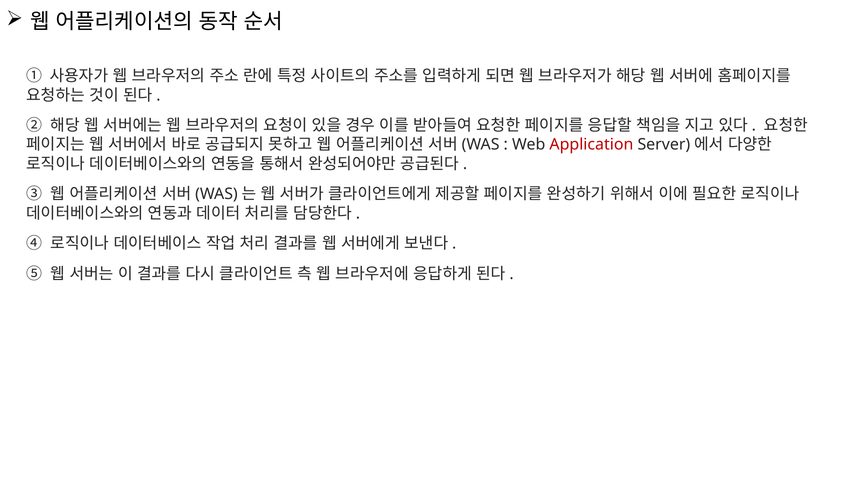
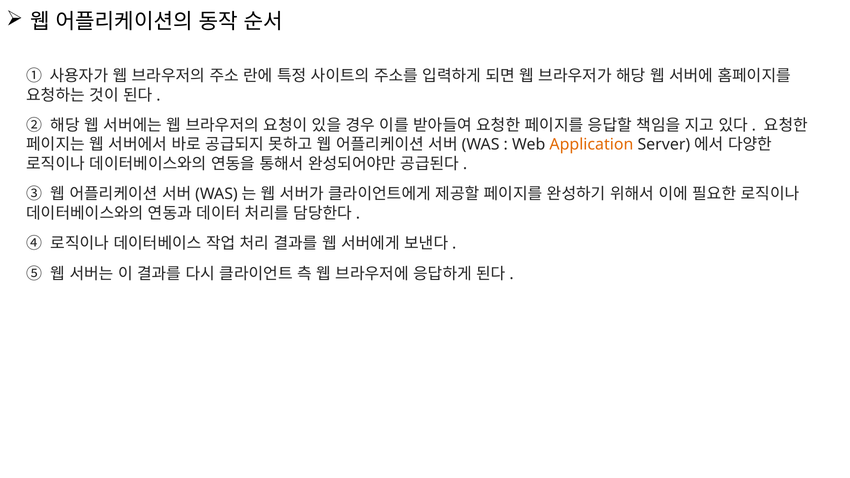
Application colour: red -> orange (591, 145)
